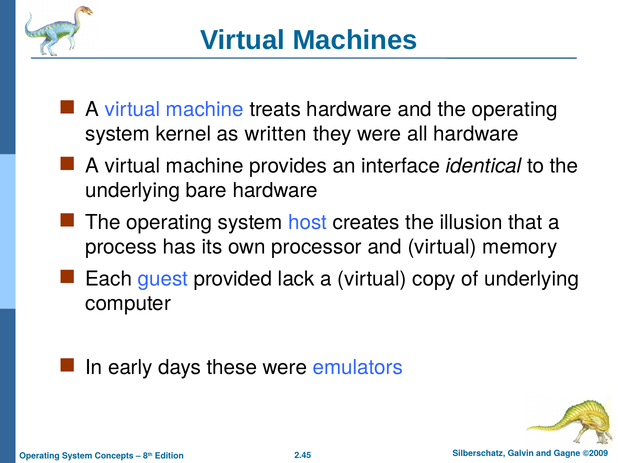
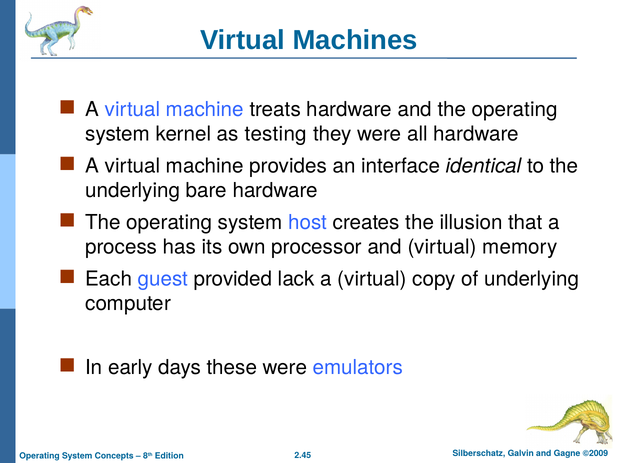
written: written -> testing (276, 134)
